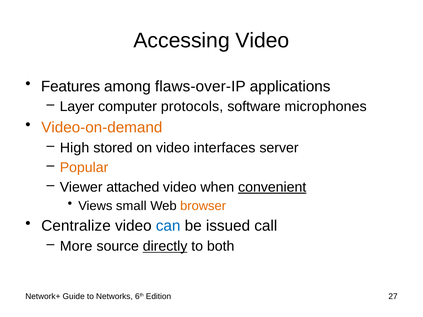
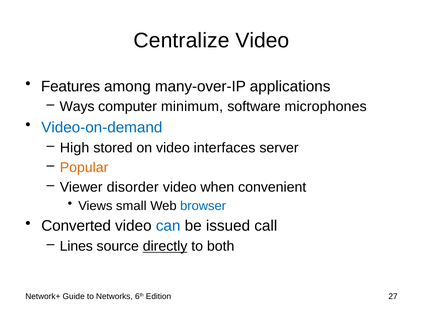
Accessing: Accessing -> Centralize (182, 41)
flaws-over-IP: flaws-over-IP -> many-over-IP (200, 86)
Layer: Layer -> Ways (77, 107)
protocols: protocols -> minimum (192, 107)
Video-on-demand colour: orange -> blue (102, 127)
attached: attached -> disorder (133, 187)
convenient underline: present -> none (272, 187)
browser colour: orange -> blue (203, 206)
Centralize: Centralize -> Converted (76, 226)
More: More -> Lines (76, 246)
